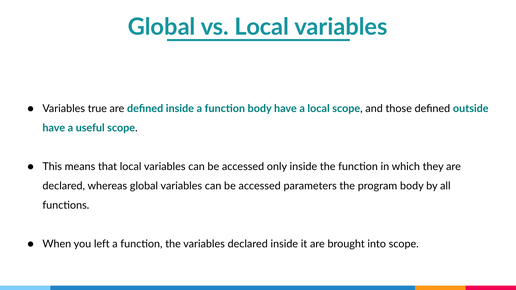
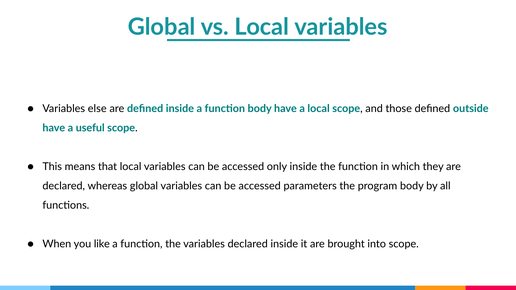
true: true -> else (97, 109)
left: left -> like (102, 244)
